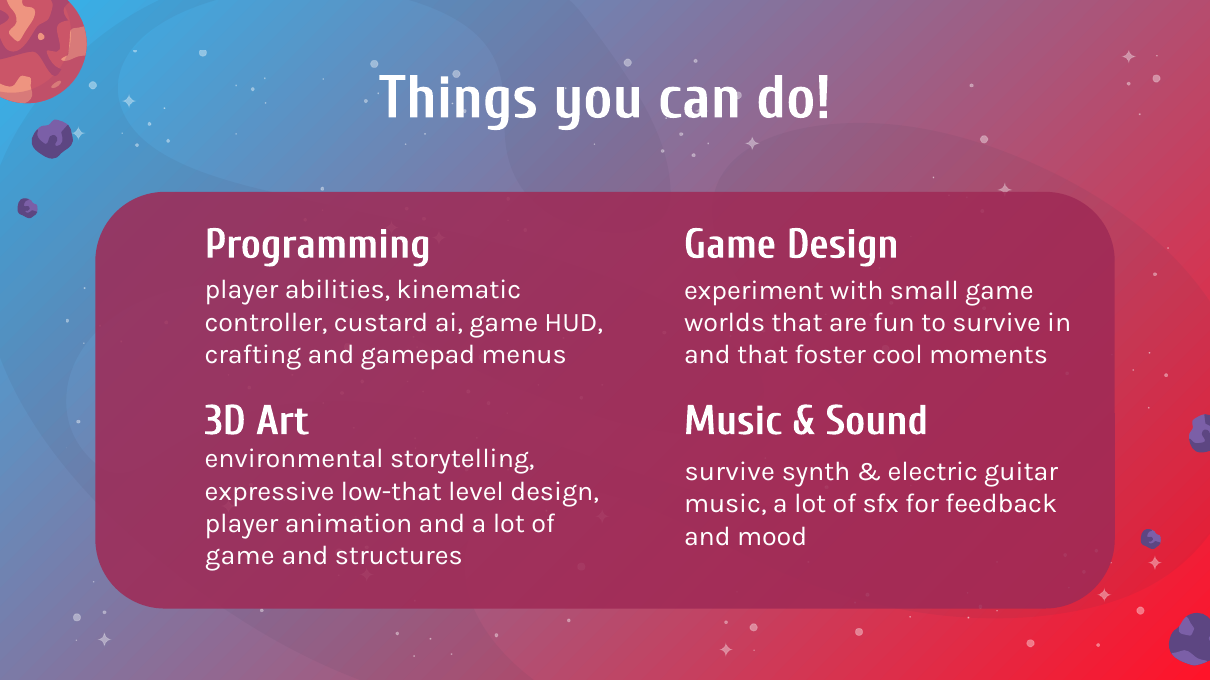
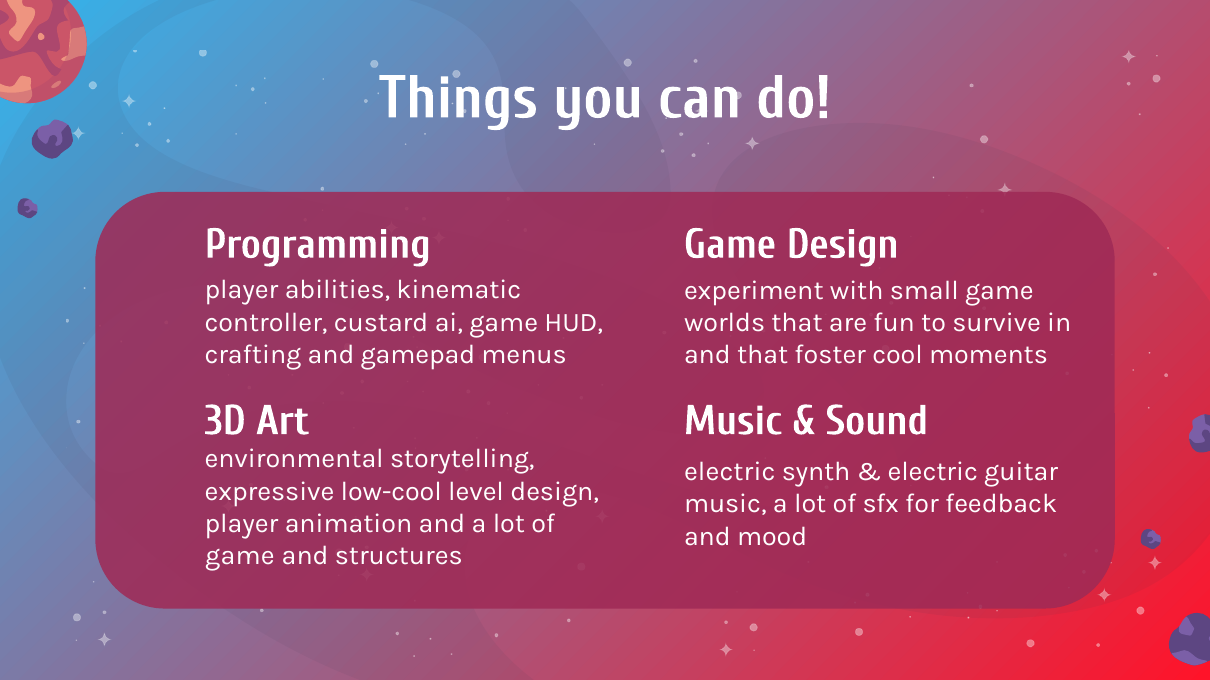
survive: survive -> electric (730, 472)
low-that: low-that -> low-cool (391, 492)
